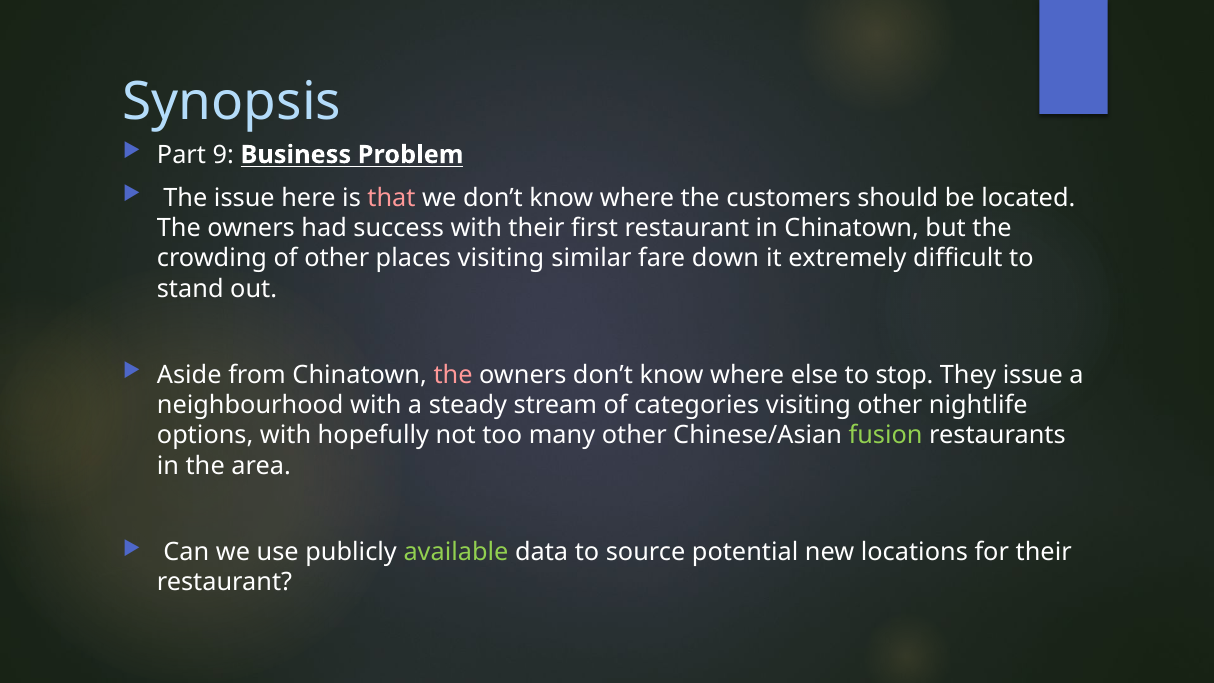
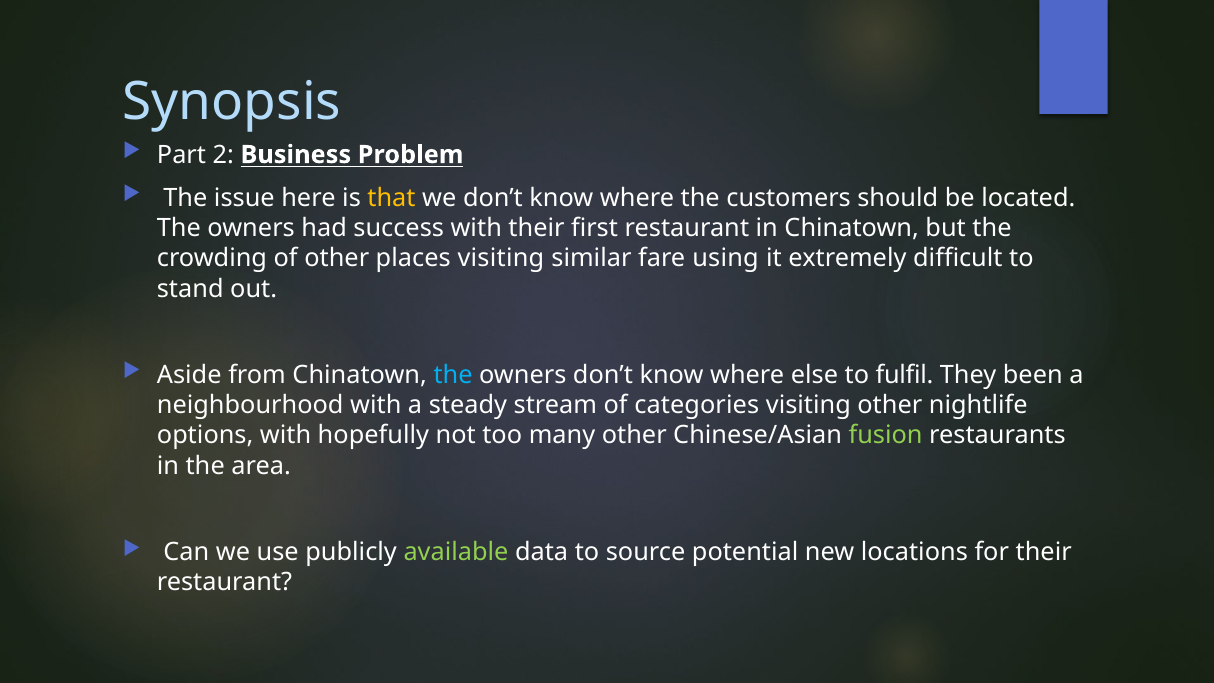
9: 9 -> 2 (223, 155)
that colour: pink -> yellow (391, 198)
down: down -> using (726, 258)
the colour: pink -> light blue (453, 375)
stop: stop -> fulfil (905, 375)
They issue: issue -> been (1033, 375)
